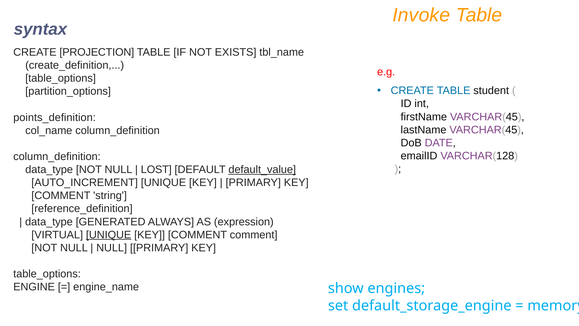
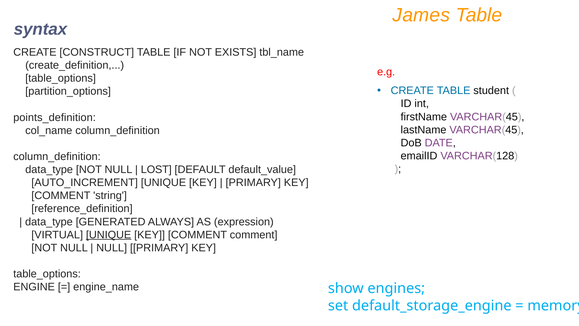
Invoke: Invoke -> James (421, 15)
PROJECTION: PROJECTION -> CONSTRUCT (97, 52)
default_value underline: present -> none (262, 169)
